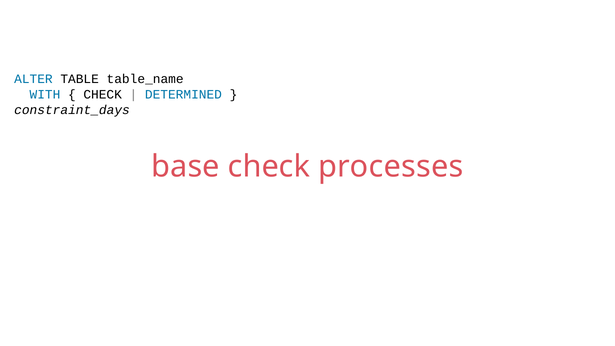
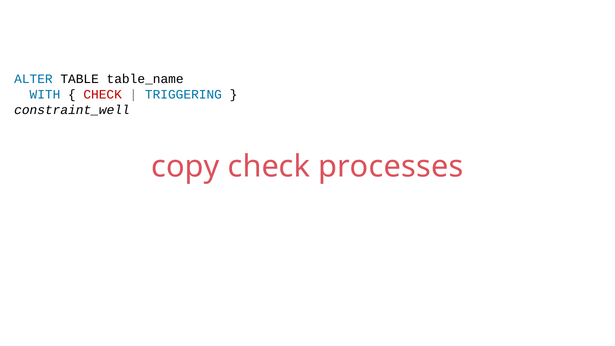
CHECK colour: black -> red (103, 95)
DETERMINED: DETERMINED -> TRIGGERING (183, 95)
constraint_days: constraint_days -> constraint_well (72, 110)
base: base -> copy (185, 167)
